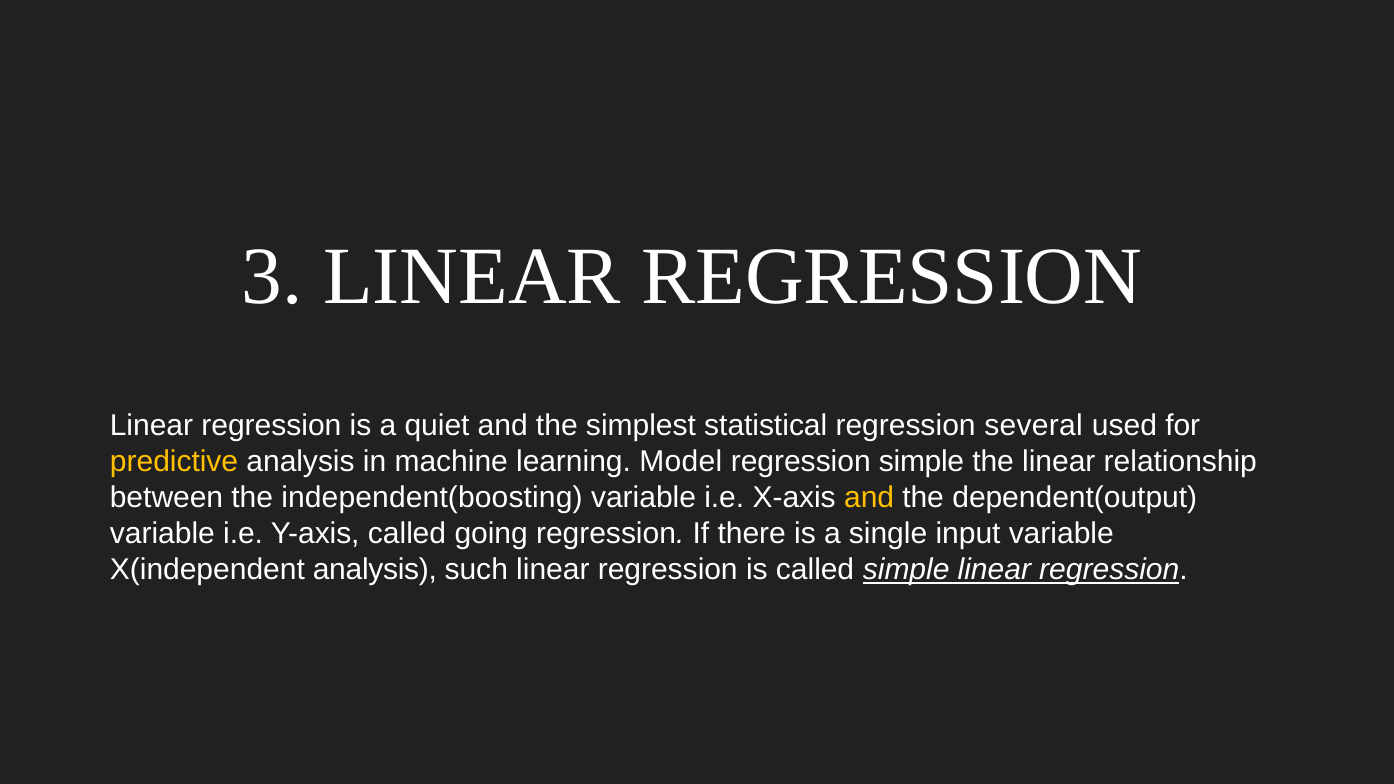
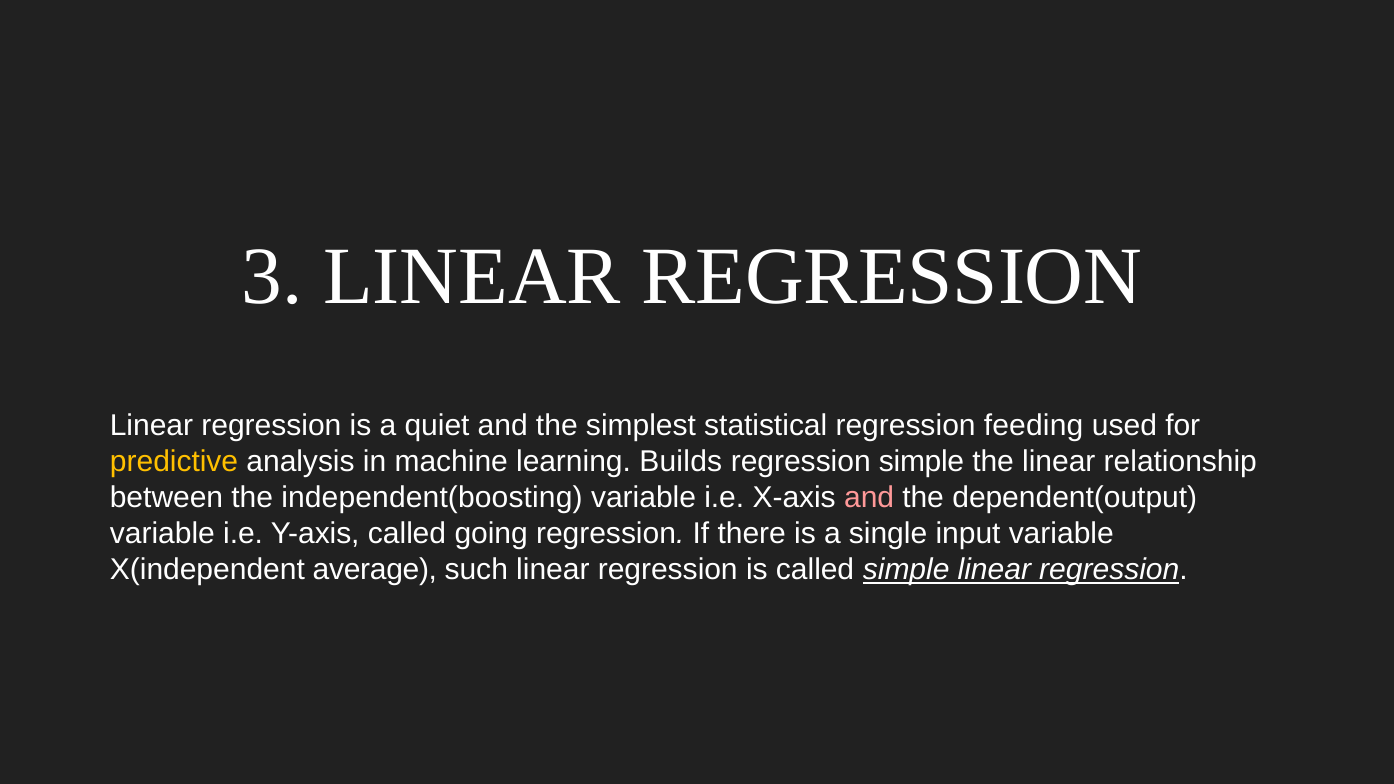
several: several -> feeding (1034, 426)
Model: Model -> Builds (681, 462)
and colour: yellow -> pink (869, 498)
X(independent analysis: analysis -> average (375, 570)
